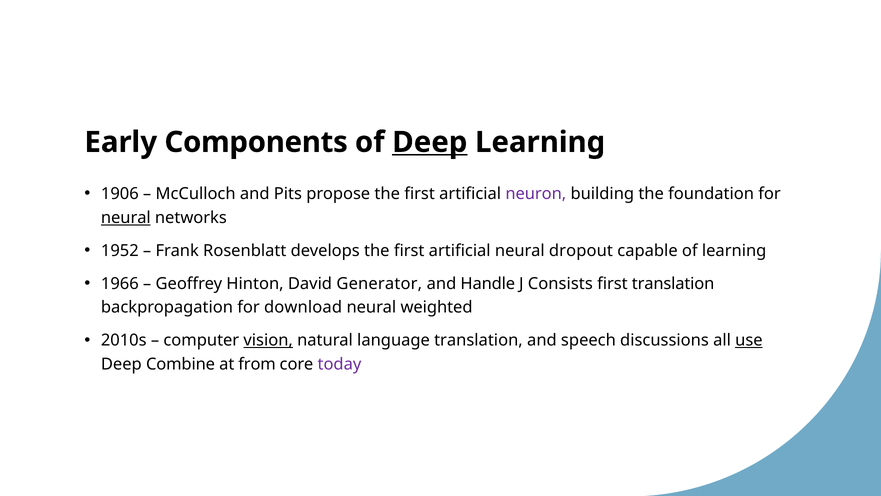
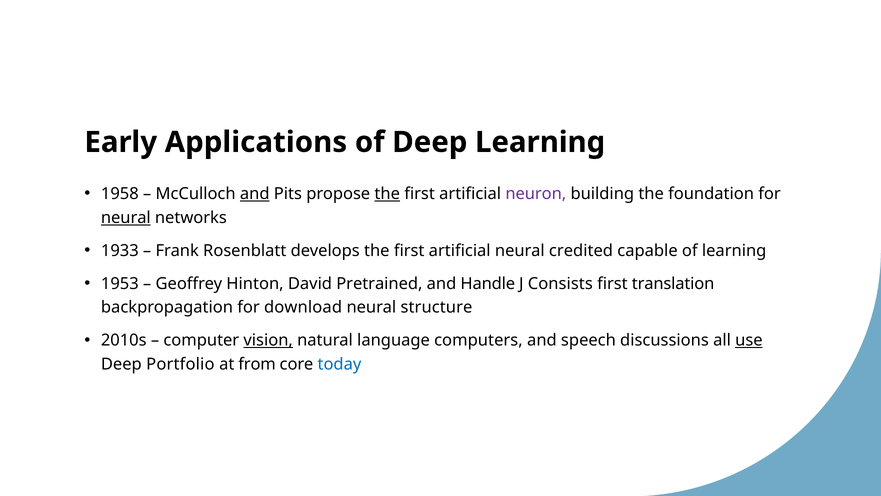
Components: Components -> Applications (256, 142)
Deep underline: present -> none (430, 142)
1906: 1906 -> 1958 (120, 194)
and underline: none -> present (255, 194)
the underline: none -> present (387, 194)
1952: 1952 -> 1933 (120, 250)
dropout: dropout -> credited (581, 250)
1966: 1966 -> 1953 (120, 283)
Generator: Generator -> Pretrained (379, 283)
weighted: weighted -> structure (436, 307)
language translation: translation -> computers (478, 340)
Combine: Combine -> Portfolio (180, 364)
today colour: purple -> blue (339, 364)
